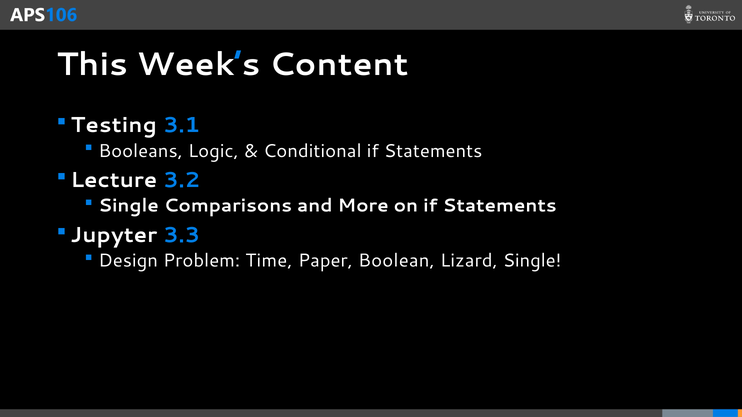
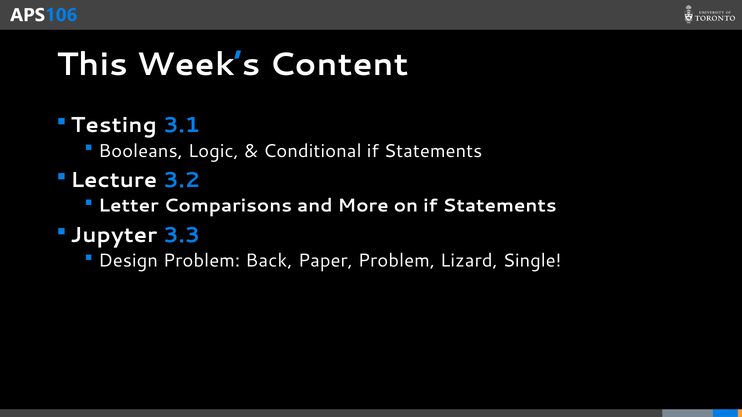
Single: Single -> Letter (129, 206)
Time: Time -> Back (269, 261)
Paper Boolean: Boolean -> Problem (397, 261)
